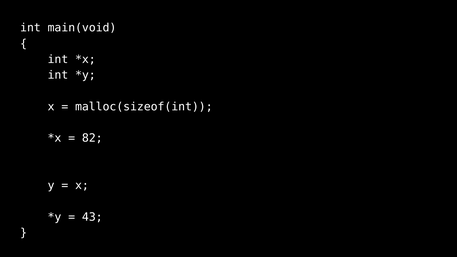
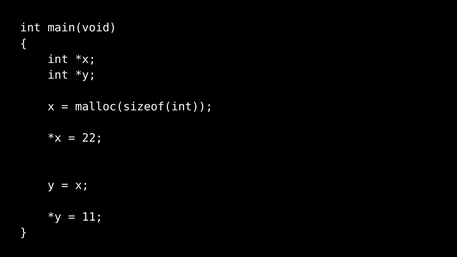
82: 82 -> 22 (92, 138)
43: 43 -> 11 (92, 217)
